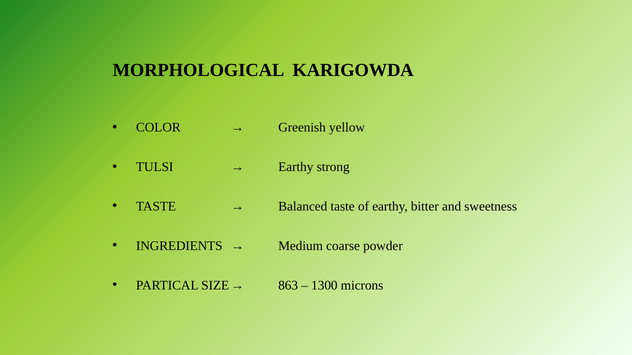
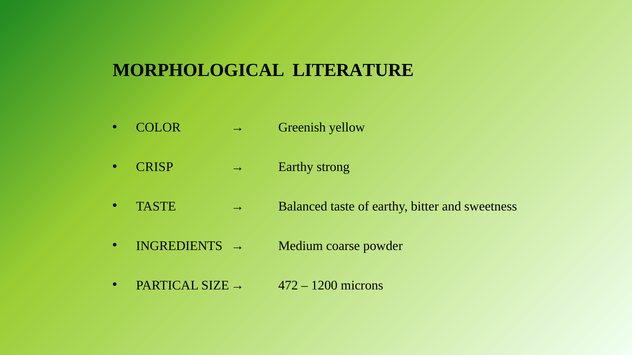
KARIGOWDA: KARIGOWDA -> LITERATURE (353, 70)
TULSI: TULSI -> CRISP (155, 167)
863: 863 -> 472 (288, 286)
1300: 1300 -> 1200 (324, 286)
